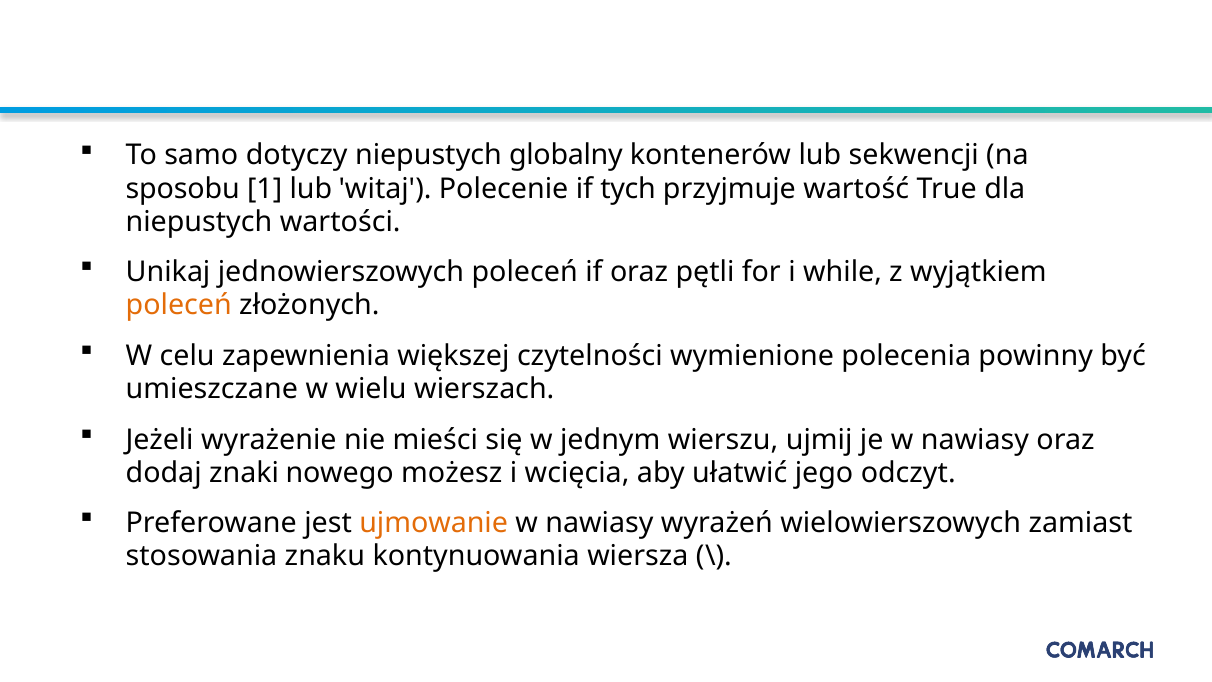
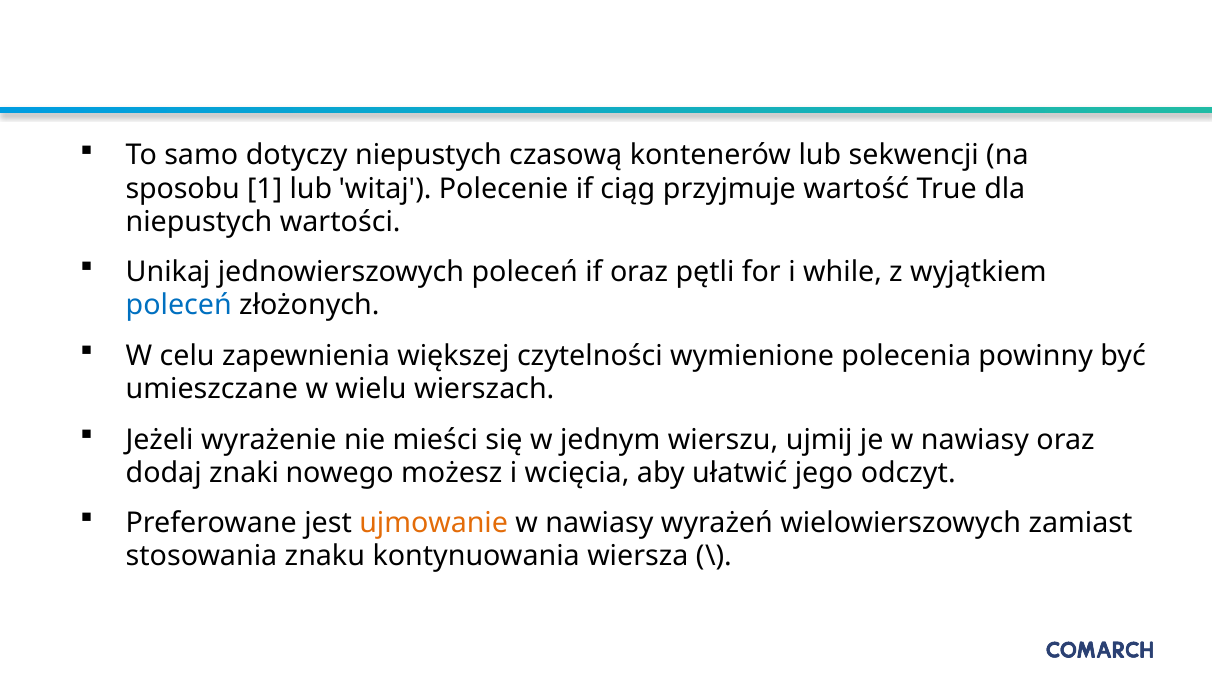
globalny: globalny -> czasową (566, 155)
tych: tych -> ciąg (628, 189)
poleceń colour: orange -> blue (179, 305)
